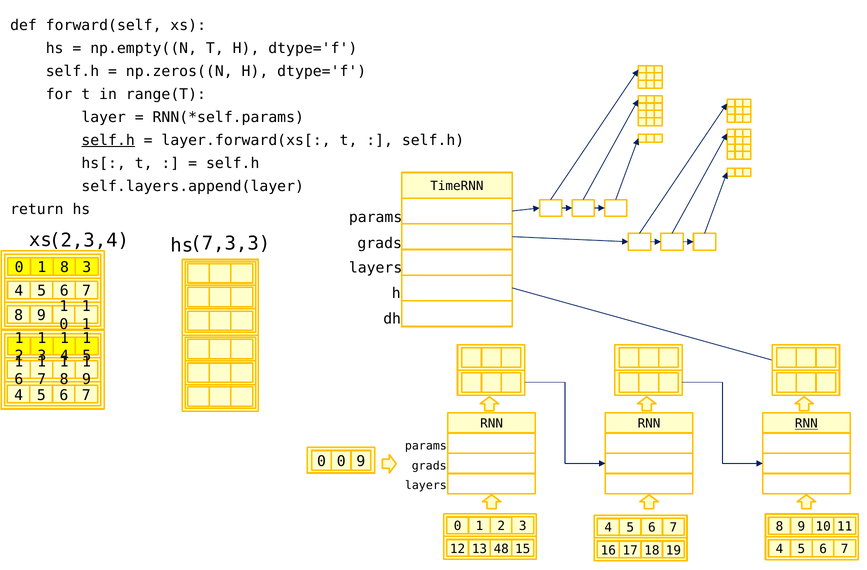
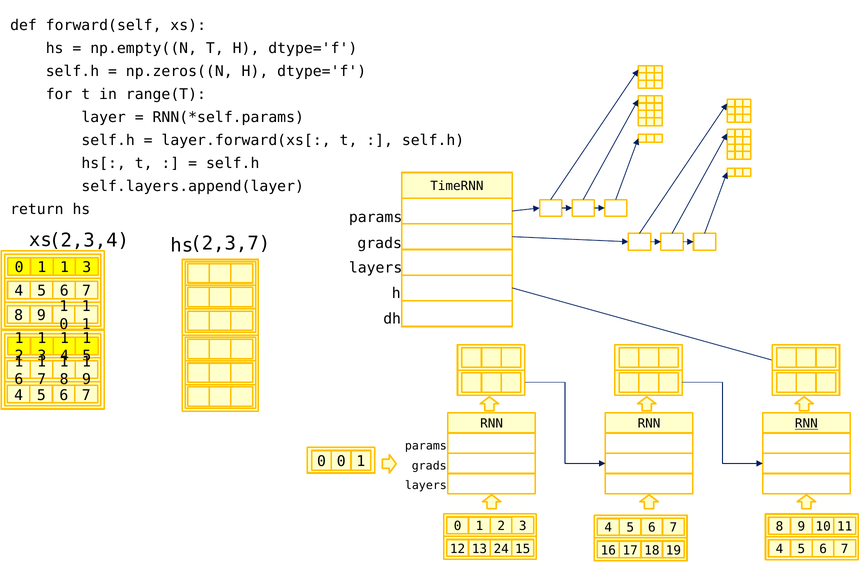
self.h underline: present -> none (108, 140)
7,3,3: 7,3,3 -> 2,3,7 (230, 243)
8: 8 -> 1 (65, 267)
0 0 9: 9 -> 1 (361, 461)
48: 48 -> 24 (501, 548)
